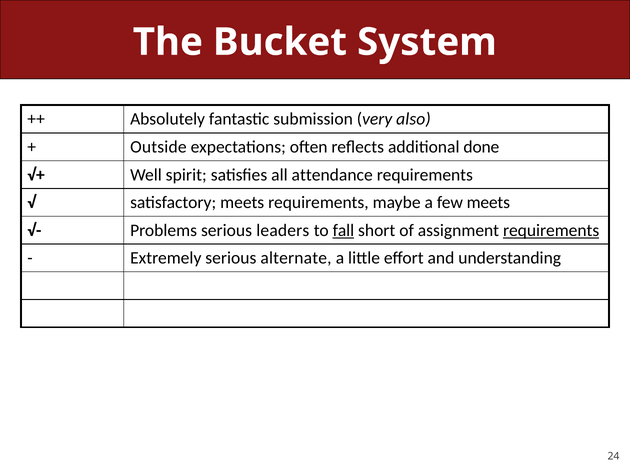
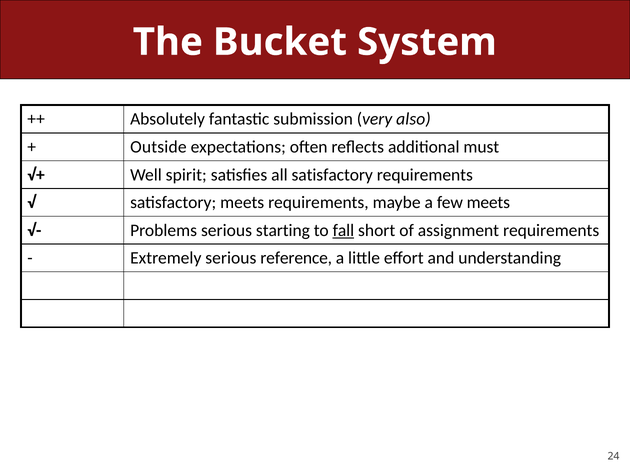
done: done -> must (481, 147)
all attendance: attendance -> satisfactory (332, 175)
leaders: leaders -> starting (283, 230)
requirements underline: present -> none (551, 230)
alternate: alternate -> reference (296, 258)
